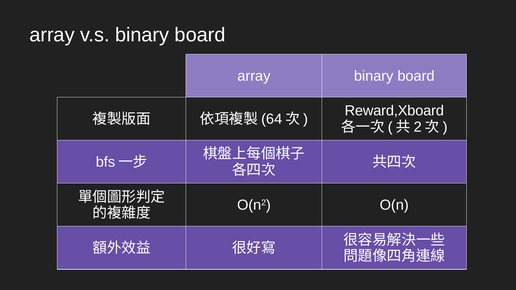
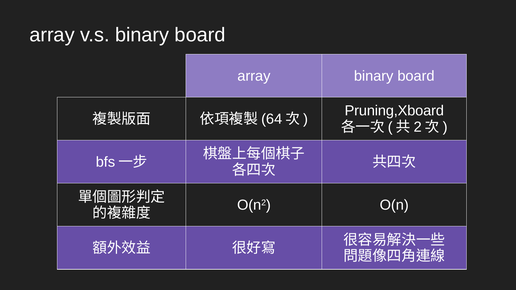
Reward,Xboard: Reward,Xboard -> Pruning,Xboard (394, 111)
